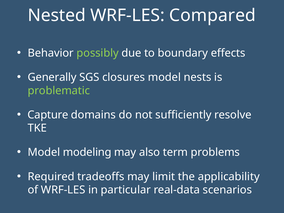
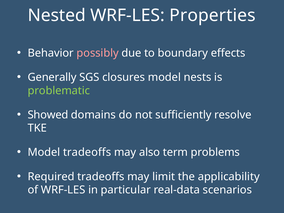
Compared: Compared -> Properties (212, 15)
possibly colour: light green -> pink (98, 53)
Capture: Capture -> Showed (48, 115)
Model modeling: modeling -> tradeoffs (87, 152)
